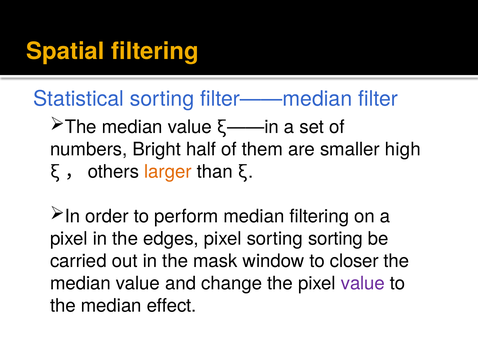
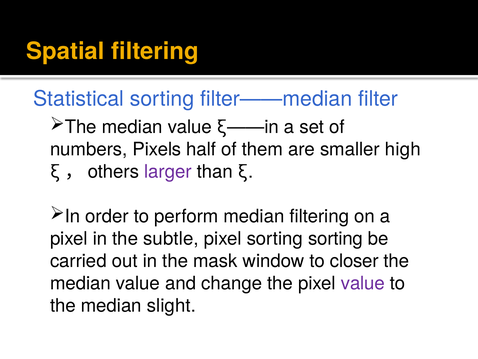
Bright: Bright -> Pixels (157, 149)
larger colour: orange -> purple (168, 171)
edges: edges -> subtle (171, 238)
effect: effect -> slight (171, 305)
